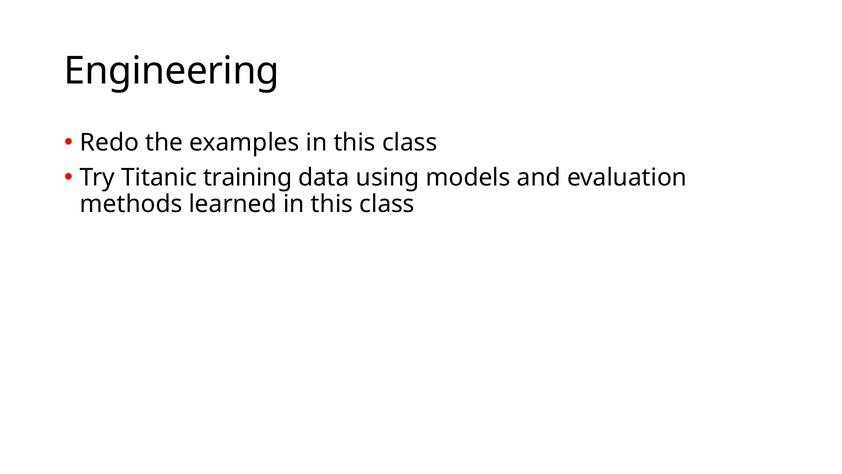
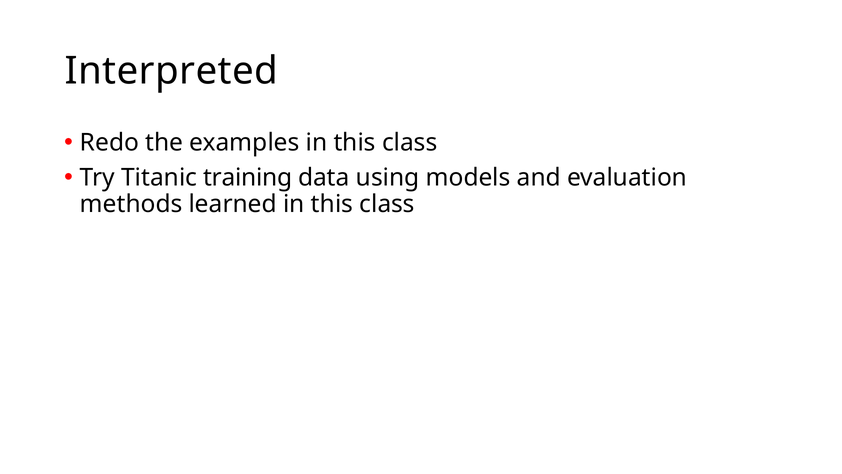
Engineering: Engineering -> Interpreted (171, 71)
